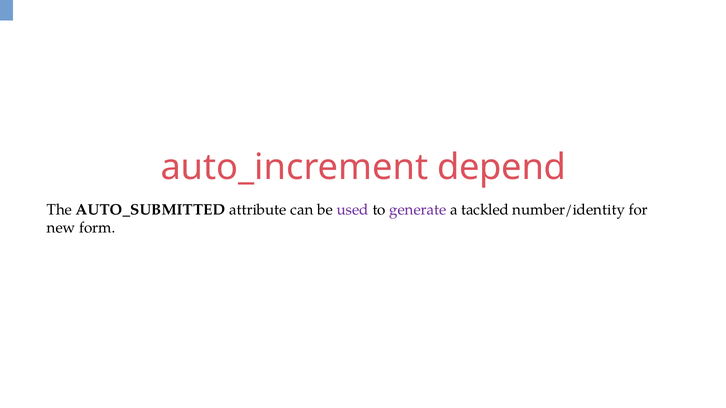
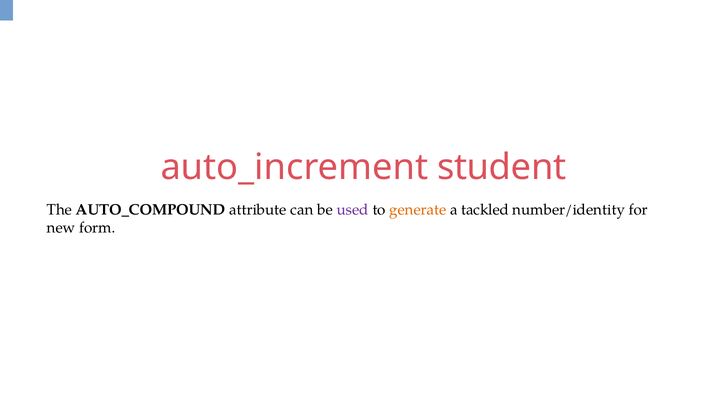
depend: depend -> student (502, 168)
AUTO_SUBMITTED: AUTO_SUBMITTED -> AUTO_COMPOUND (151, 210)
generate colour: purple -> orange (418, 210)
